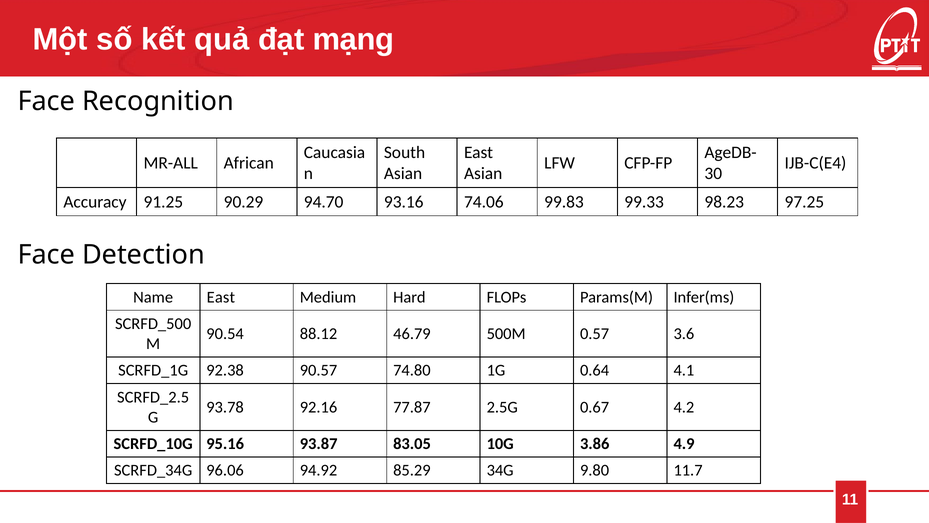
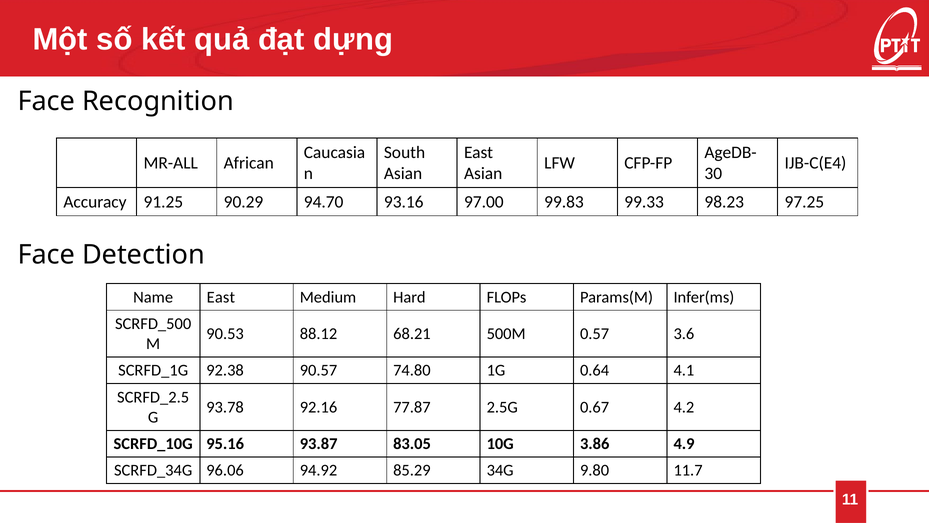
mạng: mạng -> dựng (353, 40)
74.06: 74.06 -> 97.00 (484, 202)
90.54: 90.54 -> 90.53 (225, 334)
46.79: 46.79 -> 68.21 (412, 334)
